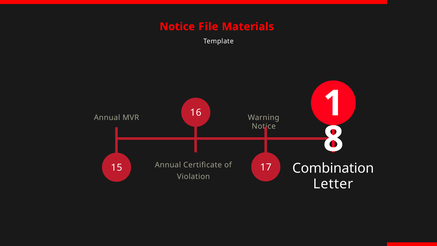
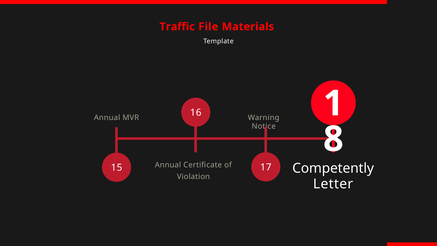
Notice: Notice -> Traffic (177, 27)
Combination: Combination -> Competently (333, 168)
